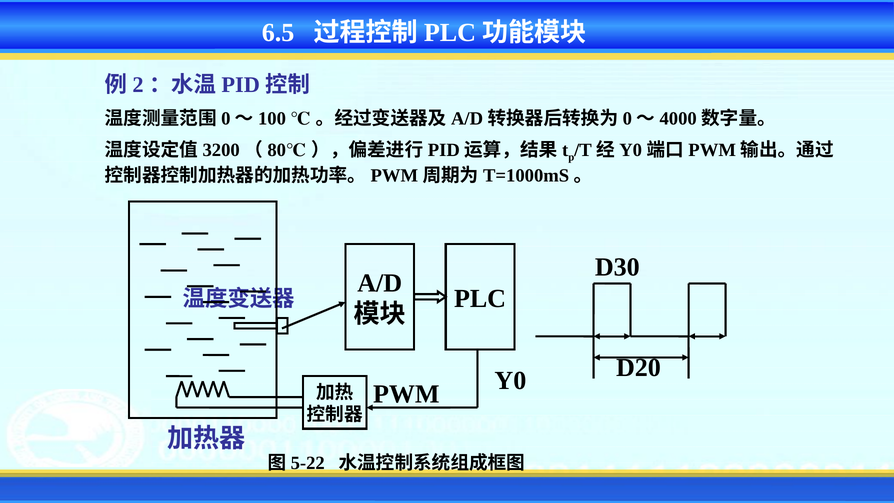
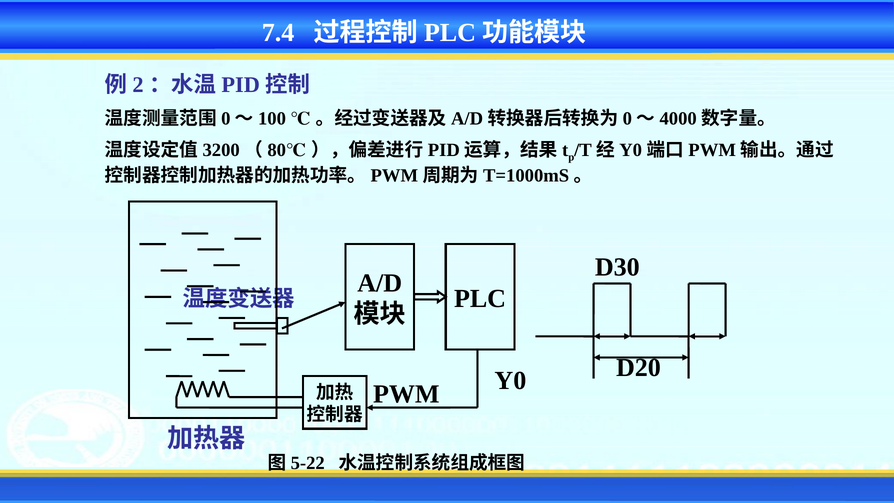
6.5: 6.5 -> 7.4 (278, 33)
